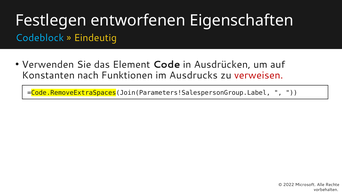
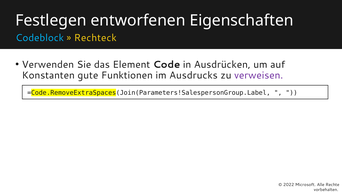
Eindeutig: Eindeutig -> Rechteck (95, 38)
nach: nach -> gute (88, 75)
verweisen colour: red -> purple (259, 75)
